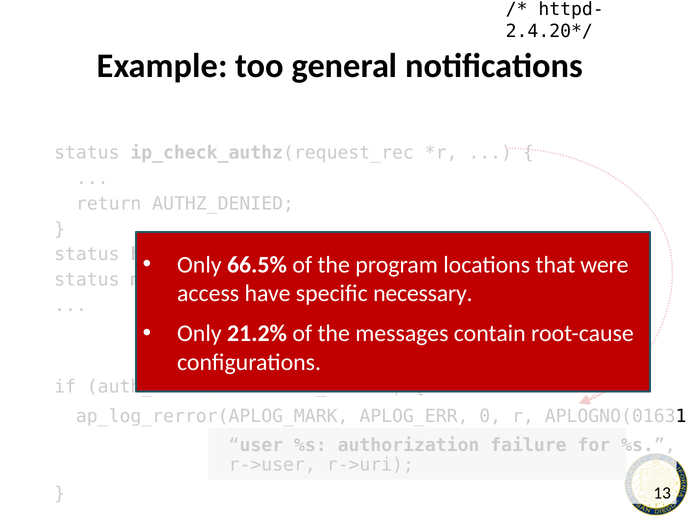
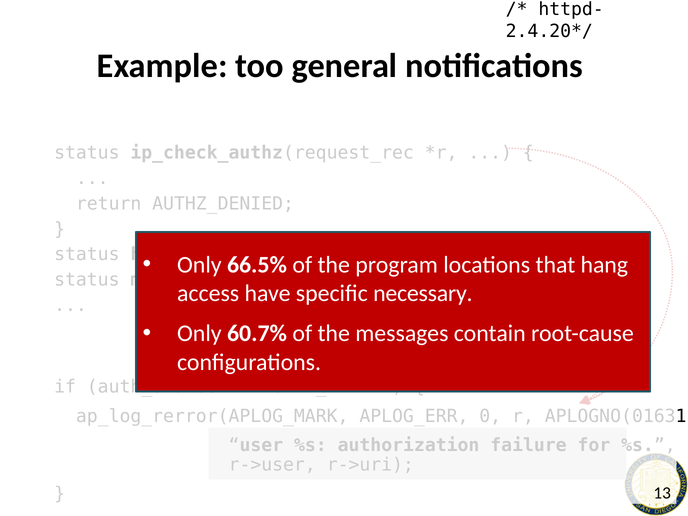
were: were -> hang (604, 265)
21.2%: 21.2% -> 60.7% (257, 334)
